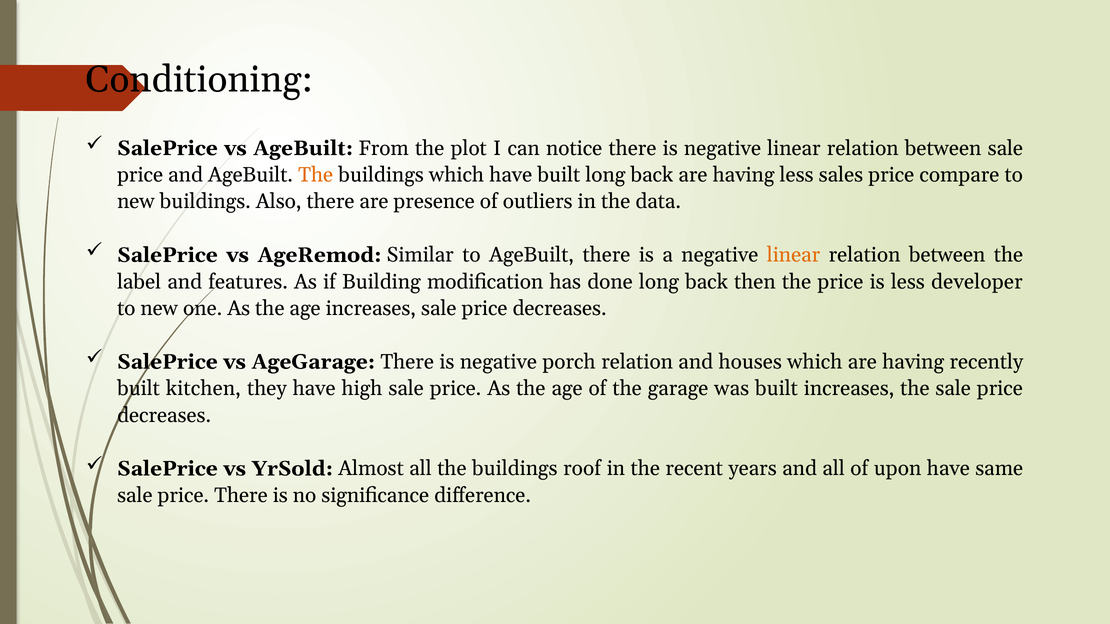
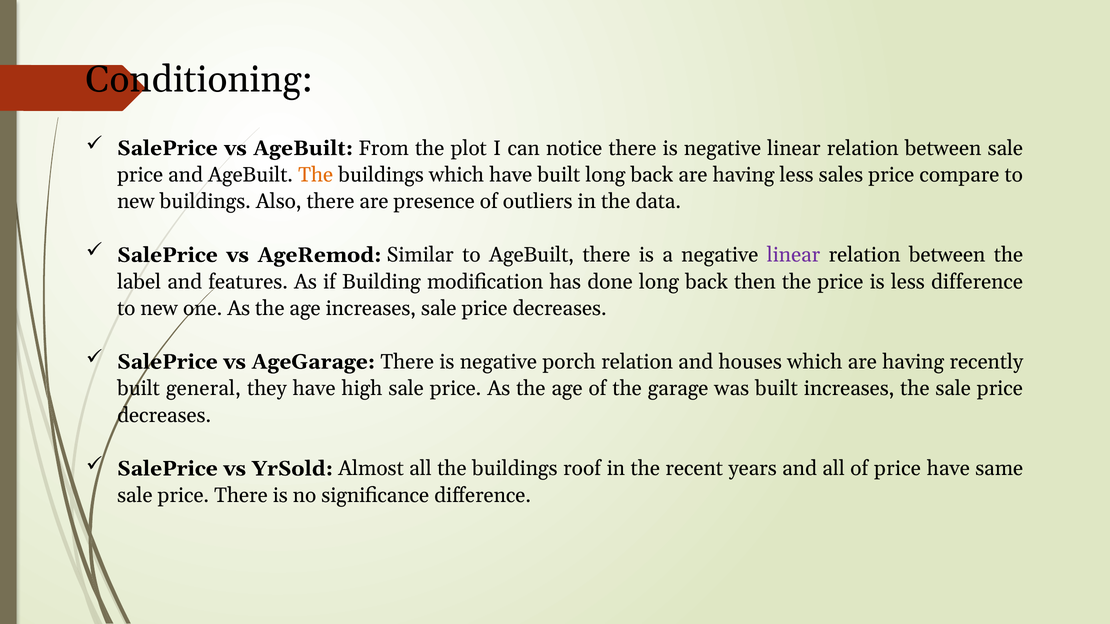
linear colour: orange -> purple (793, 255)
less developer: developer -> difference (977, 282)
kitchen: kitchen -> general (203, 389)
of upon: upon -> price (897, 469)
